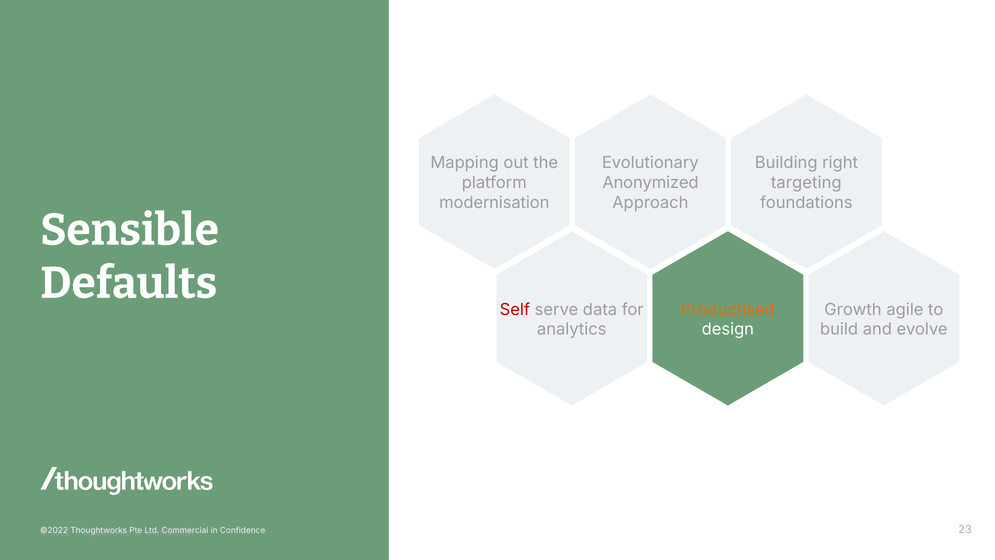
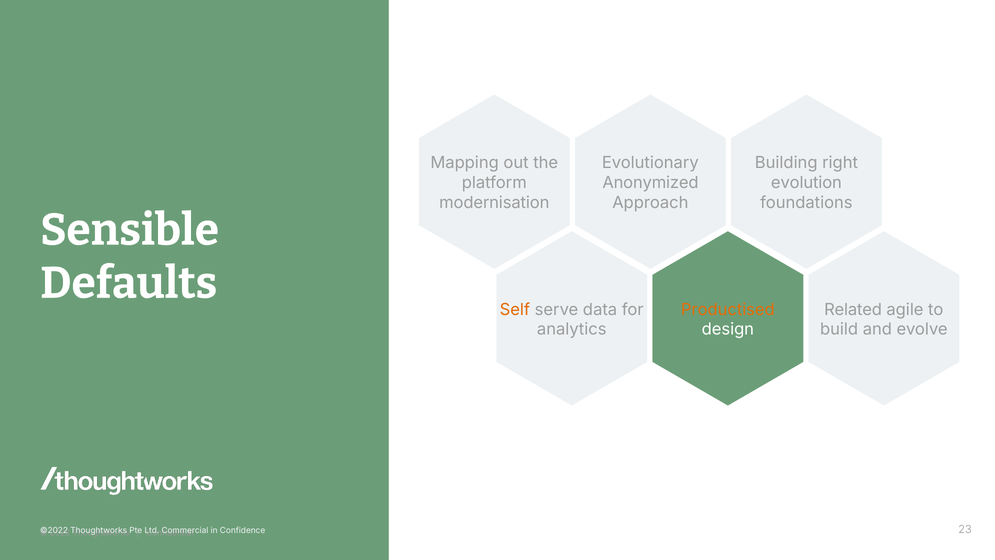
targeting: targeting -> evolution (806, 183)
Self colour: red -> orange (515, 309)
Growth: Growth -> Related (853, 309)
